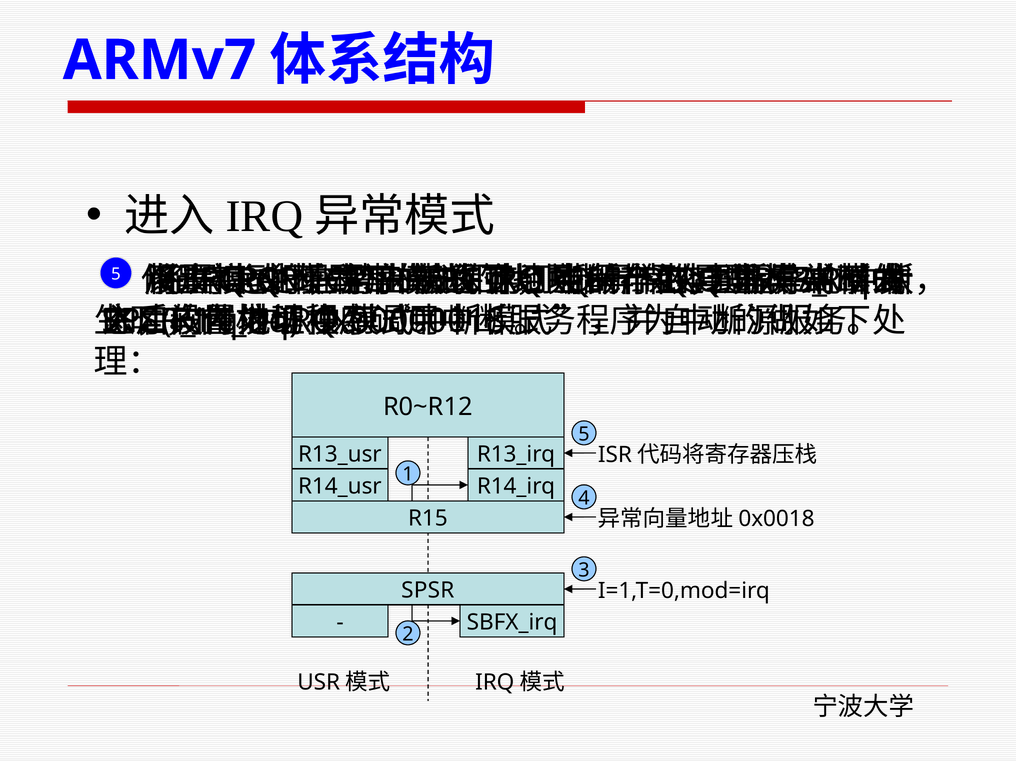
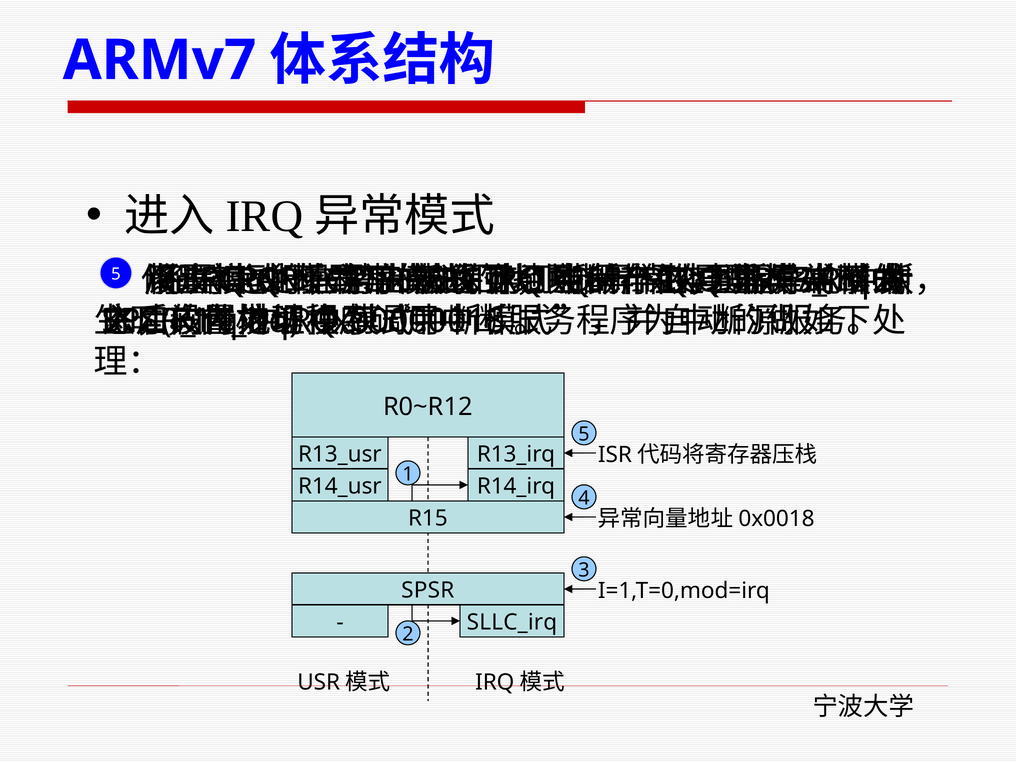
SBFX_irq: SBFX_irq -> SLLC_irq (512, 622)
